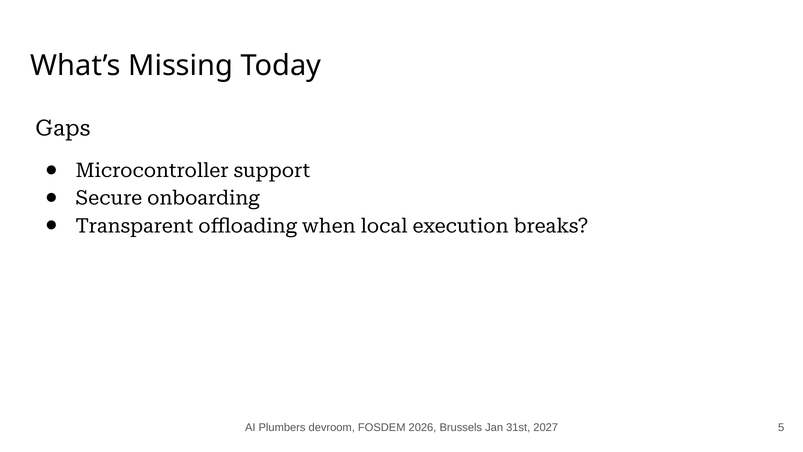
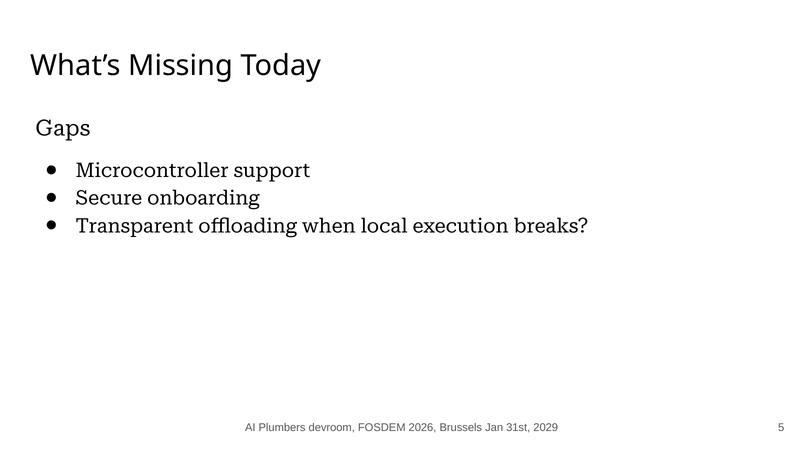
2027: 2027 -> 2029 (546, 428)
